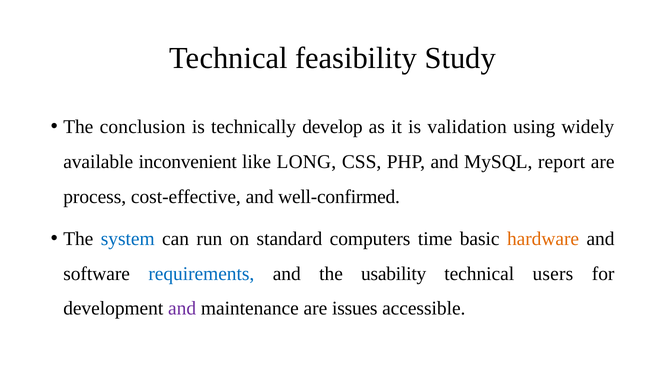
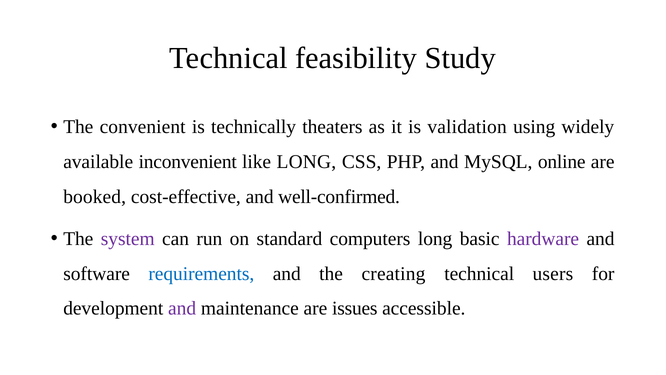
conclusion: conclusion -> convenient (143, 127)
develop: develop -> theaters (332, 127)
report: report -> online (562, 162)
process: process -> booked (95, 197)
system colour: blue -> purple (128, 238)
computers time: time -> long (435, 238)
hardware colour: orange -> purple (543, 238)
usability: usability -> creating (393, 273)
